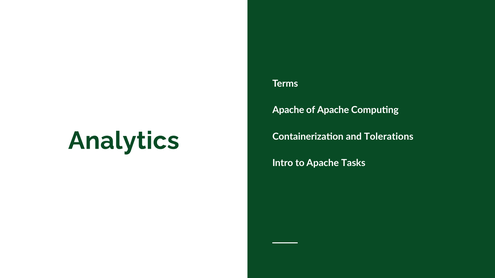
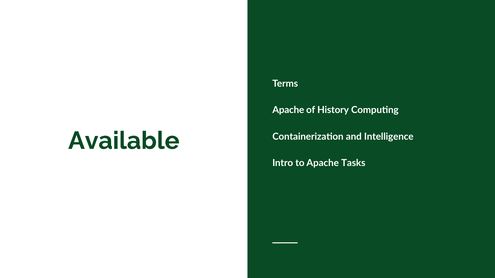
of Apache: Apache -> History (333, 110)
Analytics: Analytics -> Available (124, 141)
Tolerations: Tolerations -> Intelligence (389, 137)
